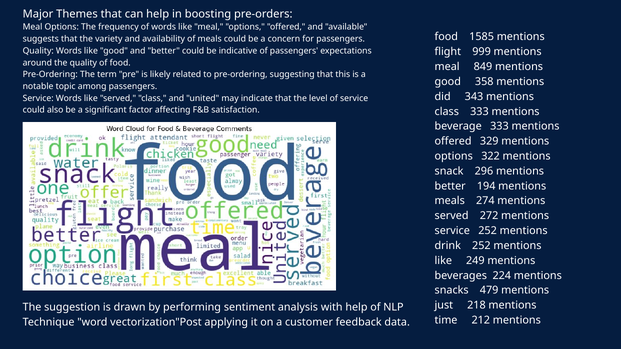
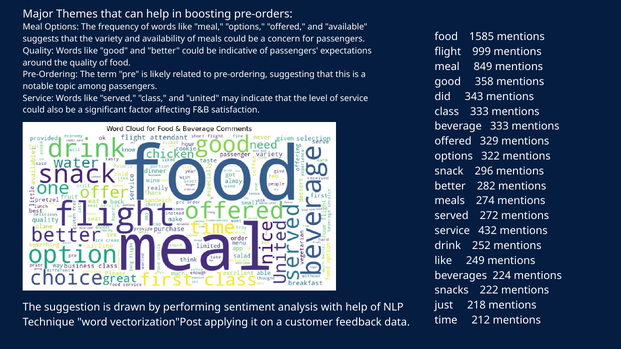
194: 194 -> 282 (486, 186)
service 252: 252 -> 432 (488, 231)
479: 479 -> 222 (489, 291)
